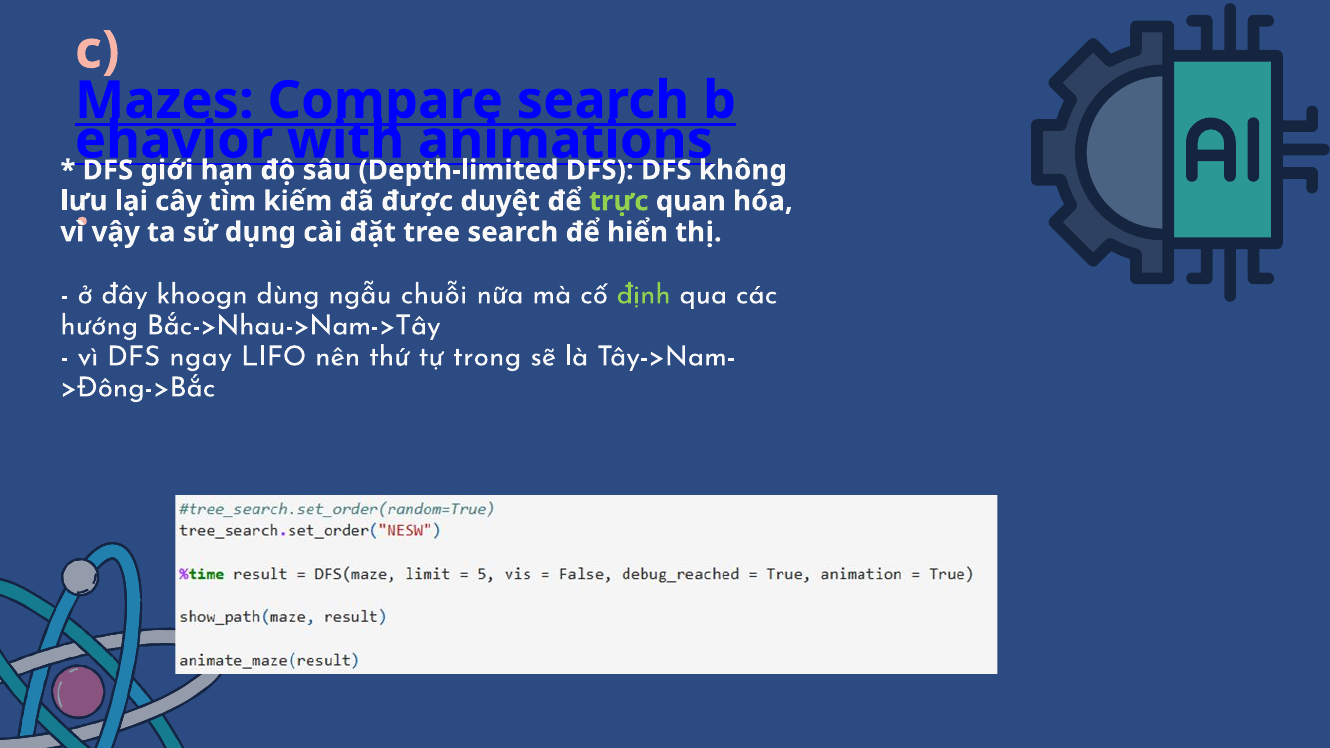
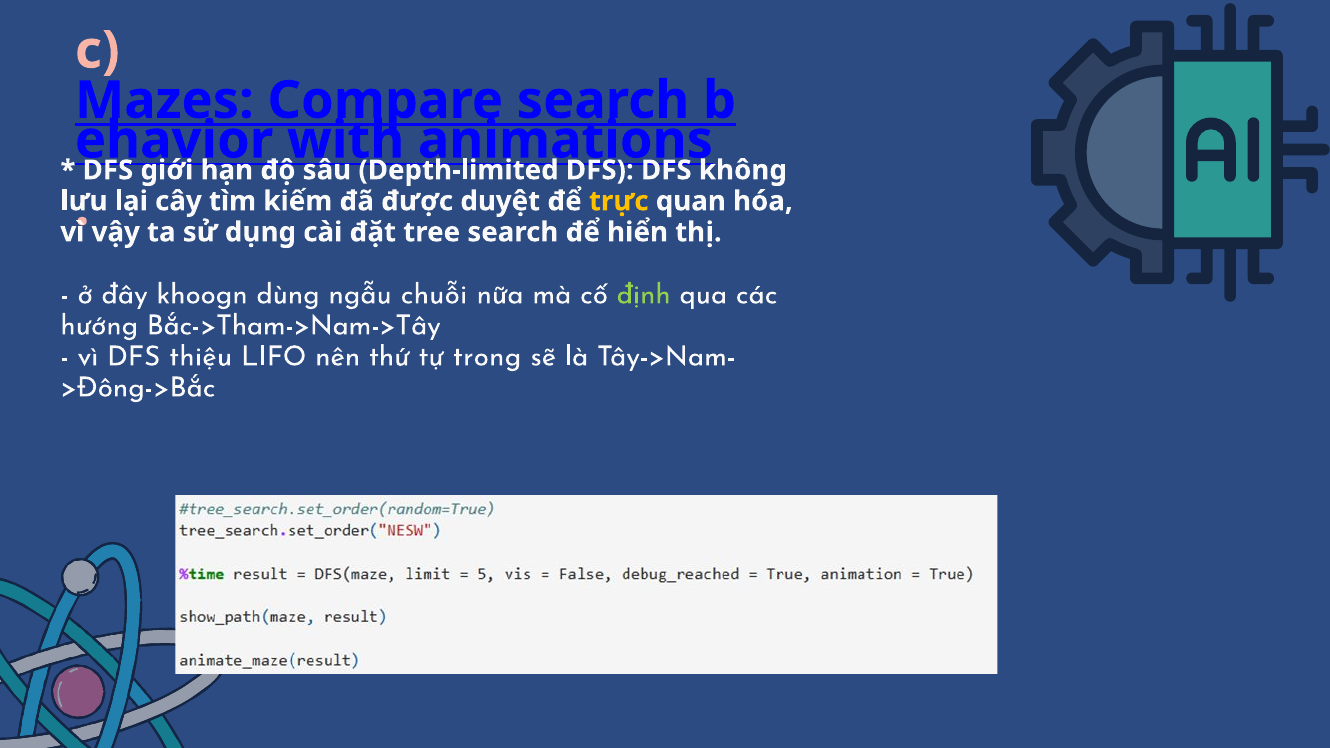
trực colour: light green -> yellow (619, 201)
Bắc->Nhau->Nam->Tây: Bắc->Nhau->Nam->Tây -> Bắc->Tham->Nam->Tây (294, 325)
ngay: ngay -> thiệu (201, 356)
